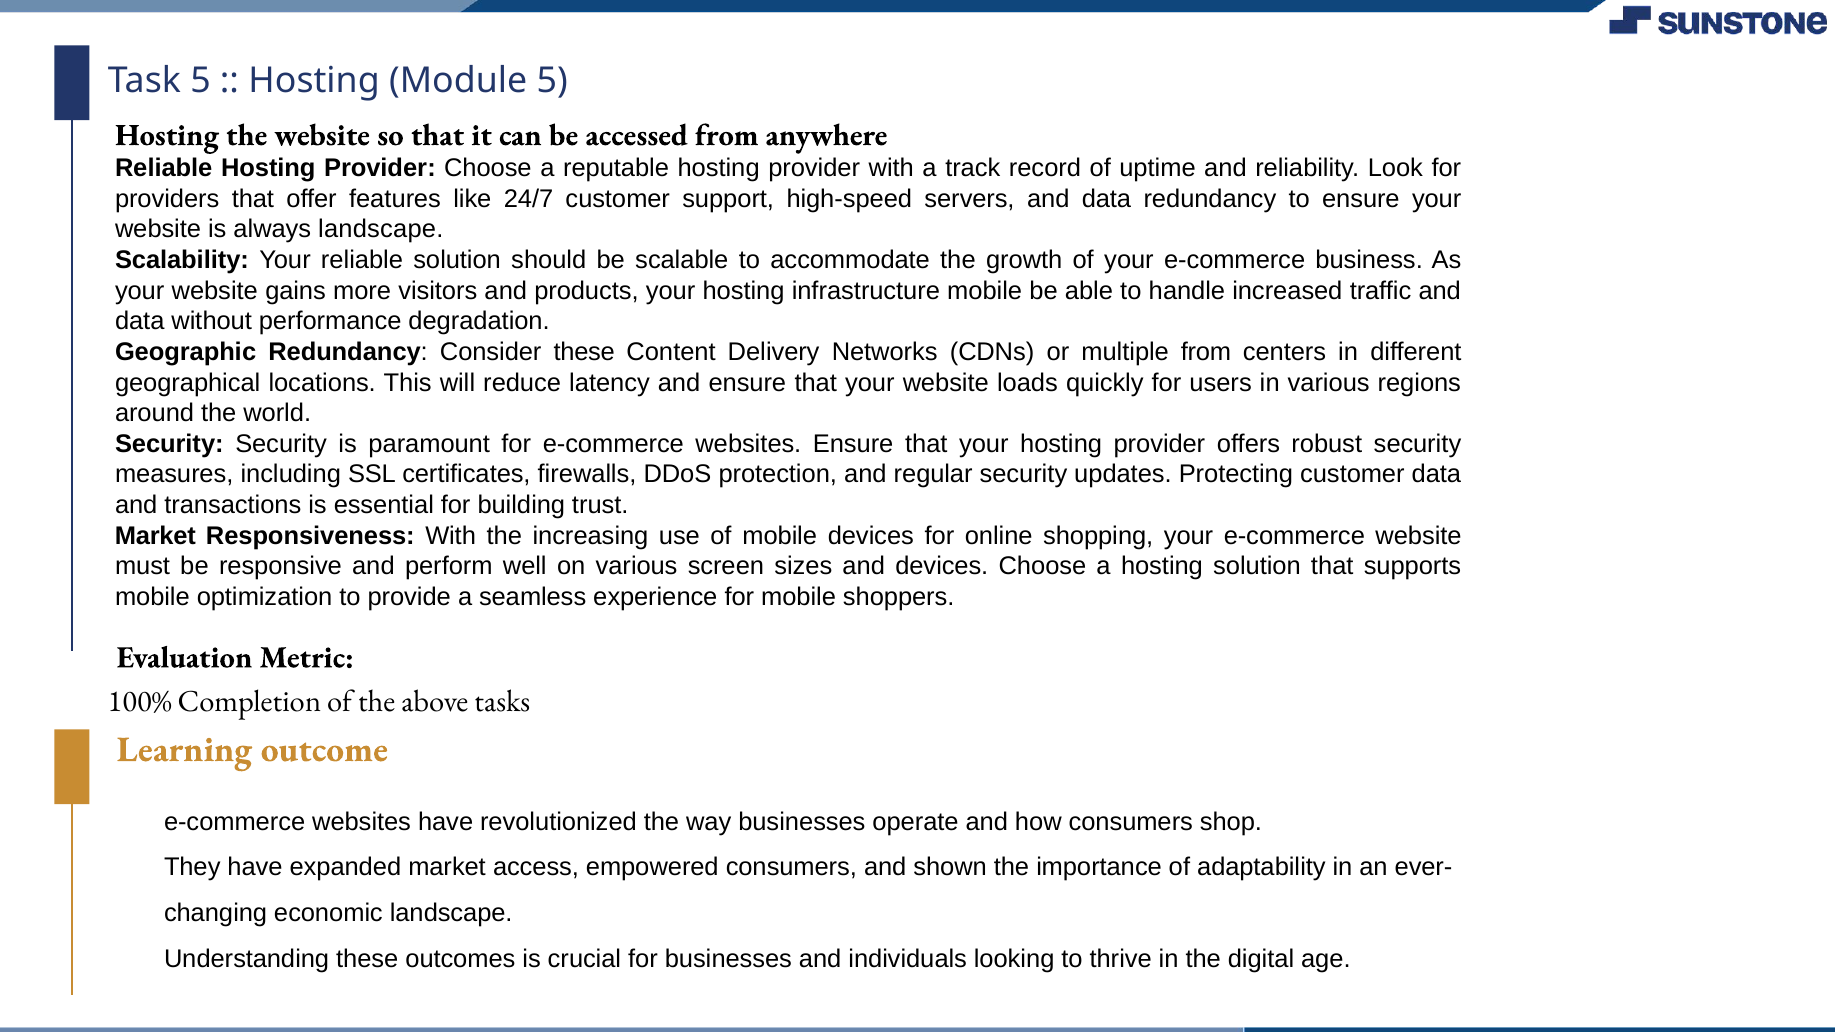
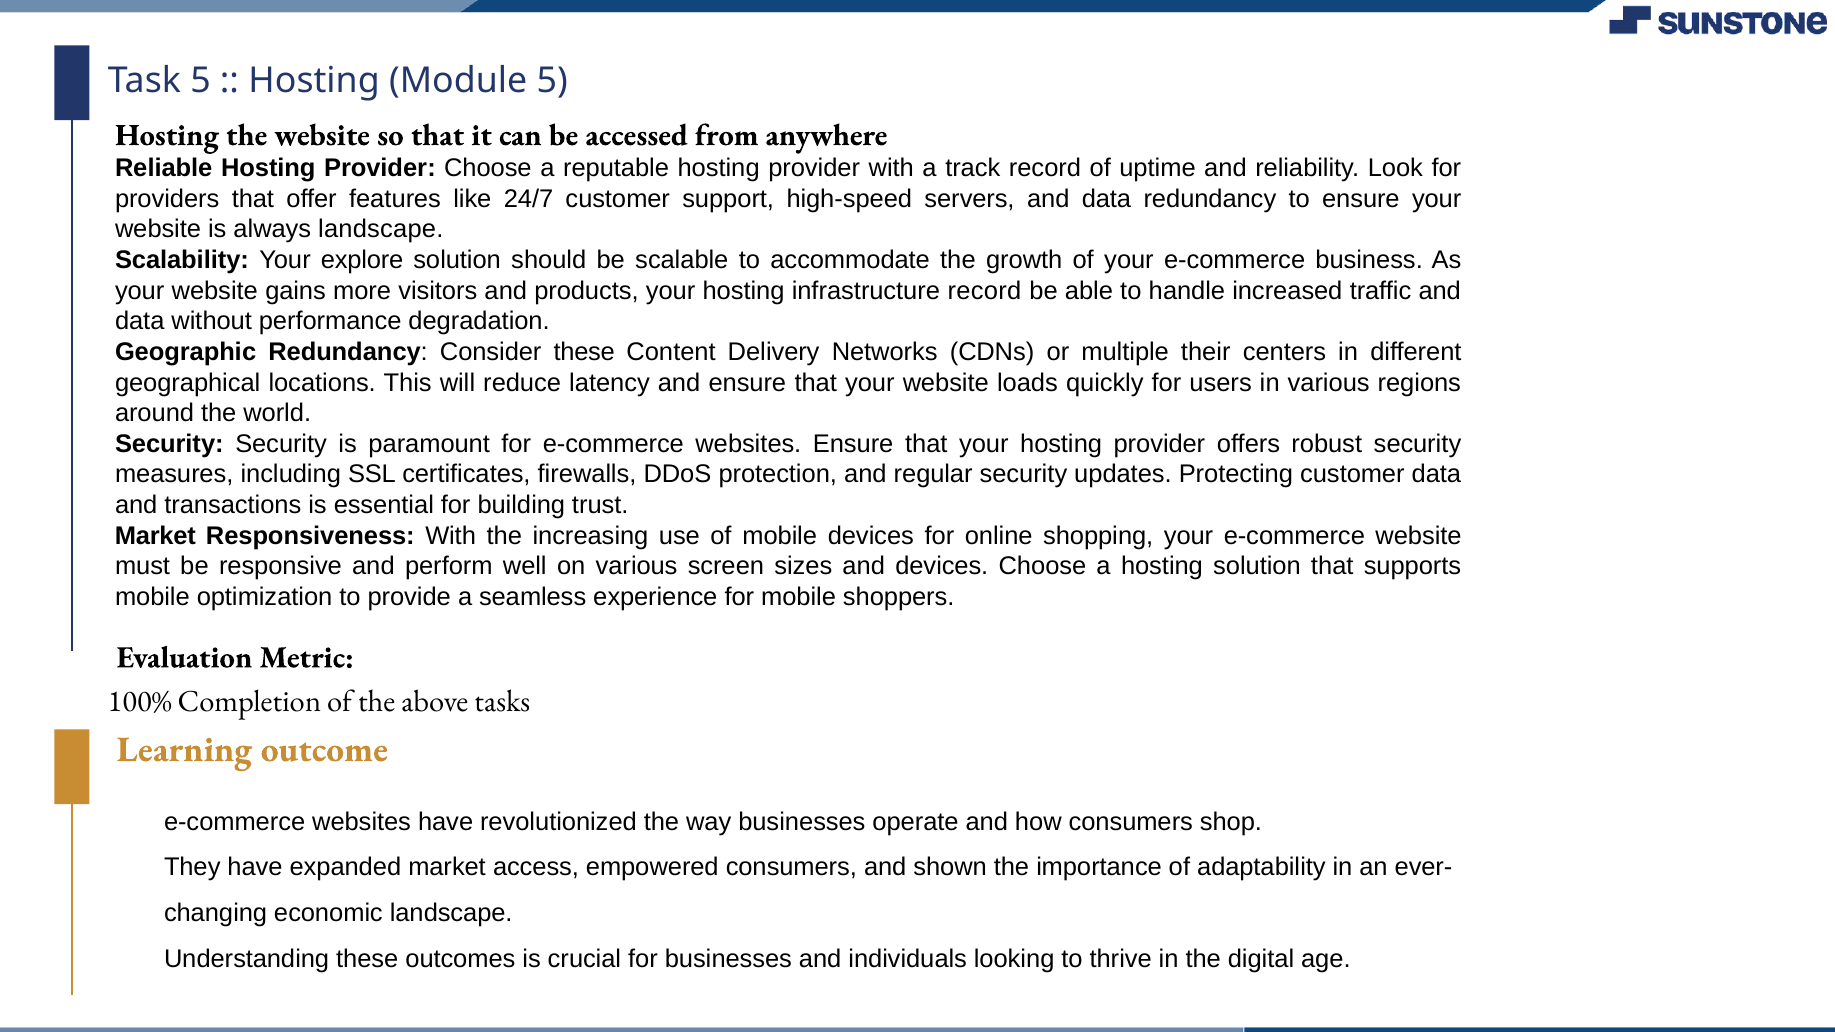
Your reliable: reliable -> explore (362, 260)
infrastructure mobile: mobile -> record (984, 291)
multiple from: from -> their (1206, 352)
